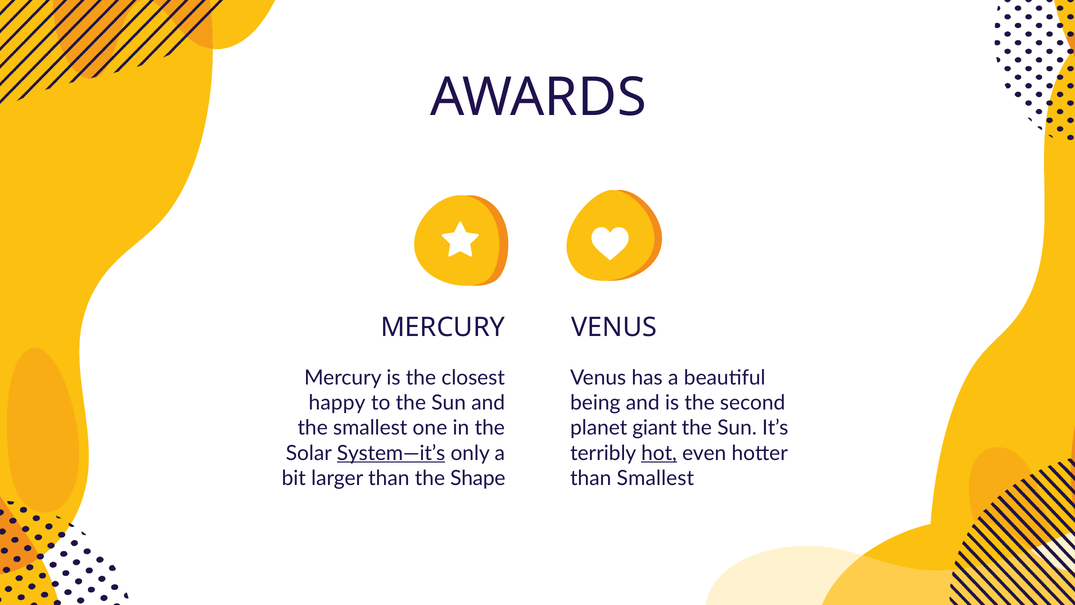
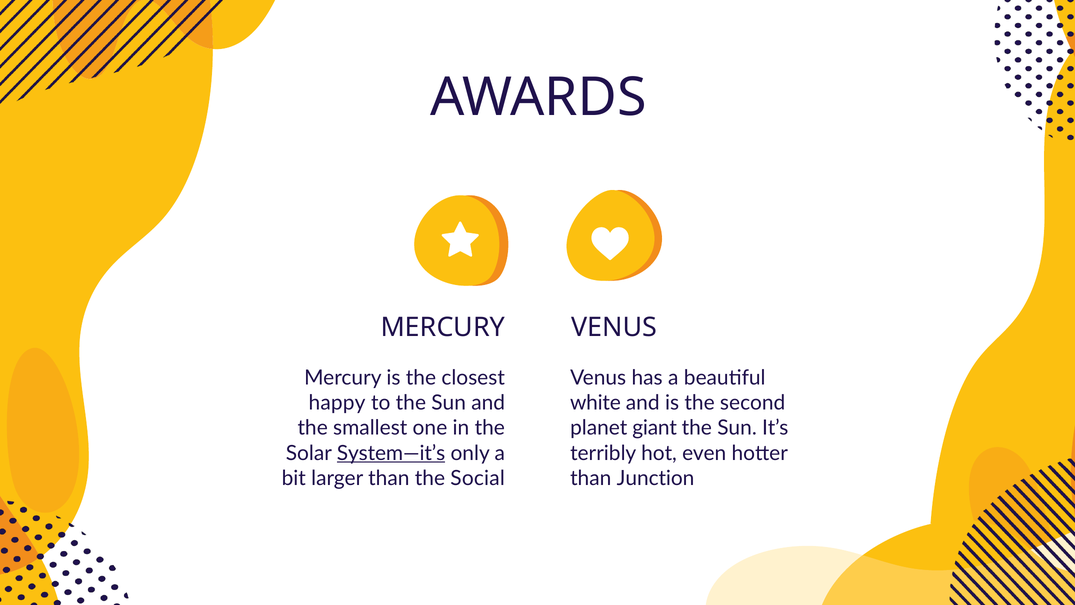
being: being -> white (595, 403)
hot underline: present -> none (659, 453)
Shape: Shape -> Social (478, 478)
than Smallest: Smallest -> Junction (656, 478)
